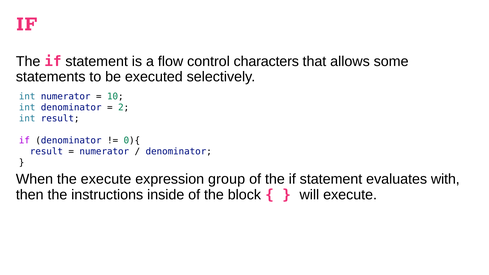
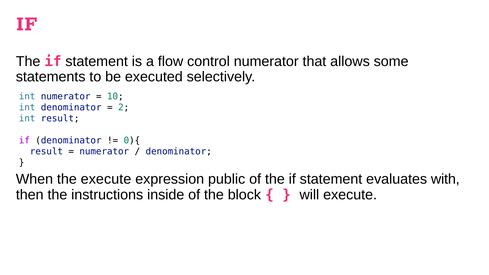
control characters: characters -> numerator (266, 61)
group: group -> public (227, 179)
